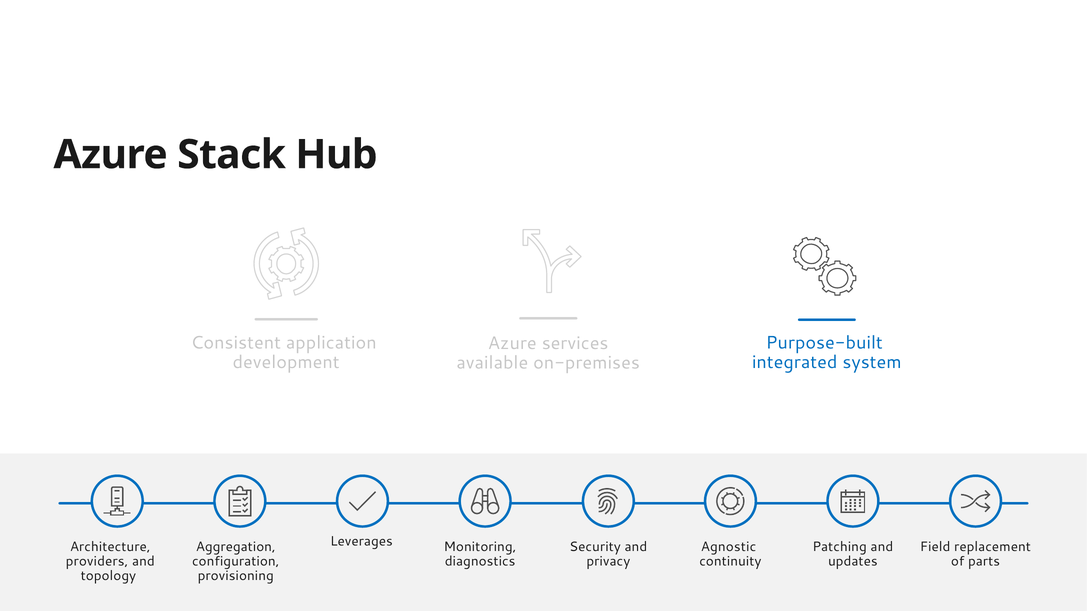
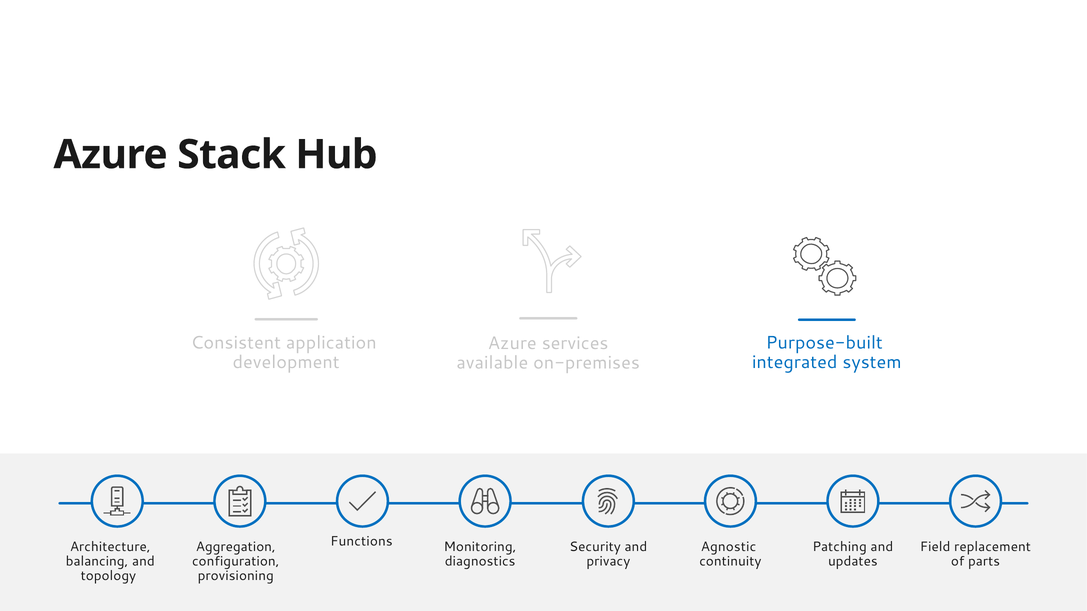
Leverages: Leverages -> Functions (361, 541)
providers: providers -> balancing (97, 562)
